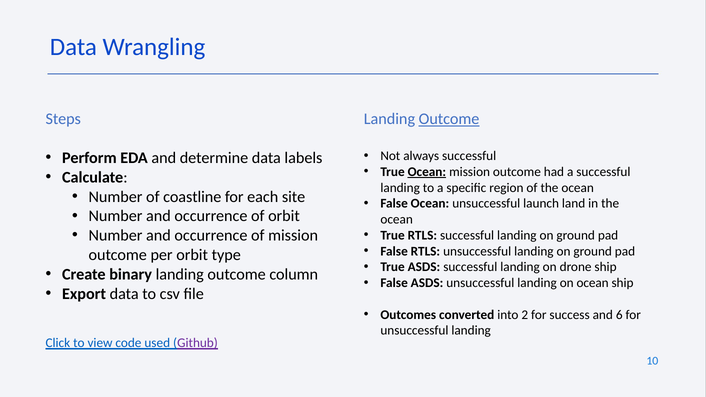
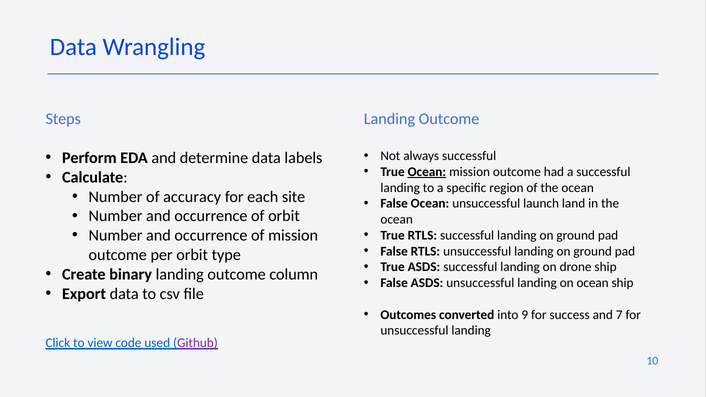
Outcome underline: present -> none (449, 119)
coastline: coastline -> accuracy (192, 197)
2: 2 -> 9 (525, 315)
6: 6 -> 7 (619, 315)
